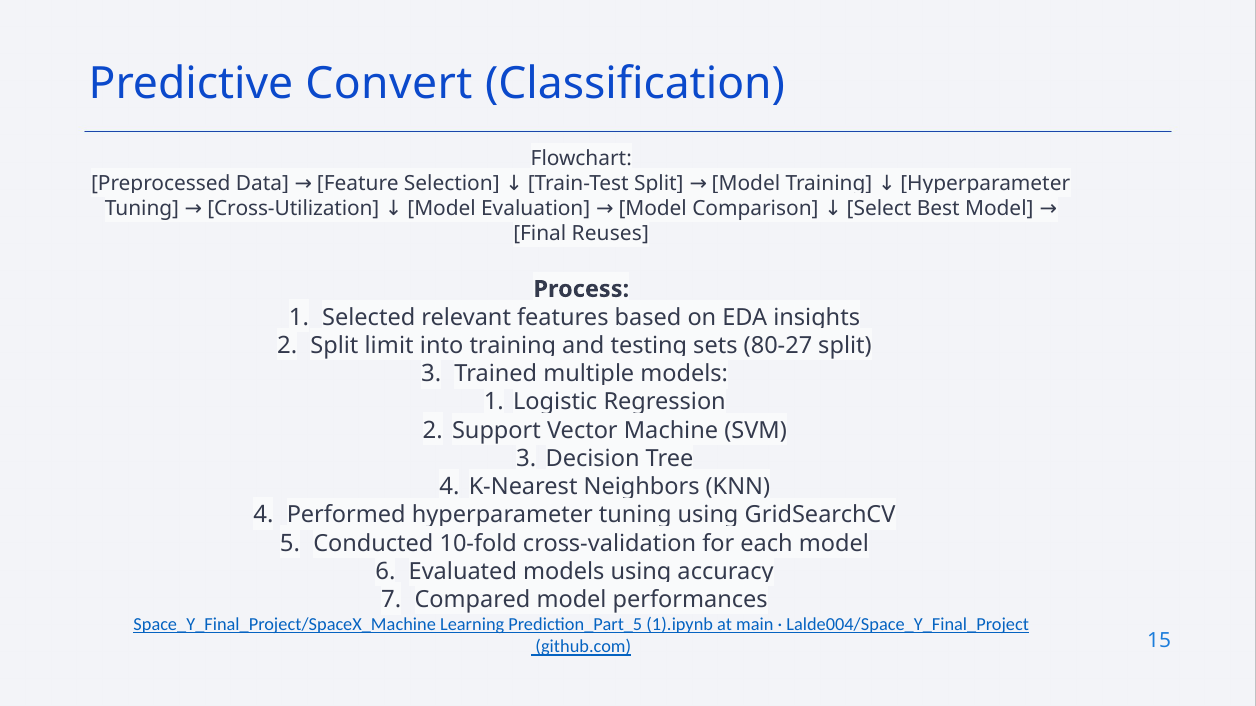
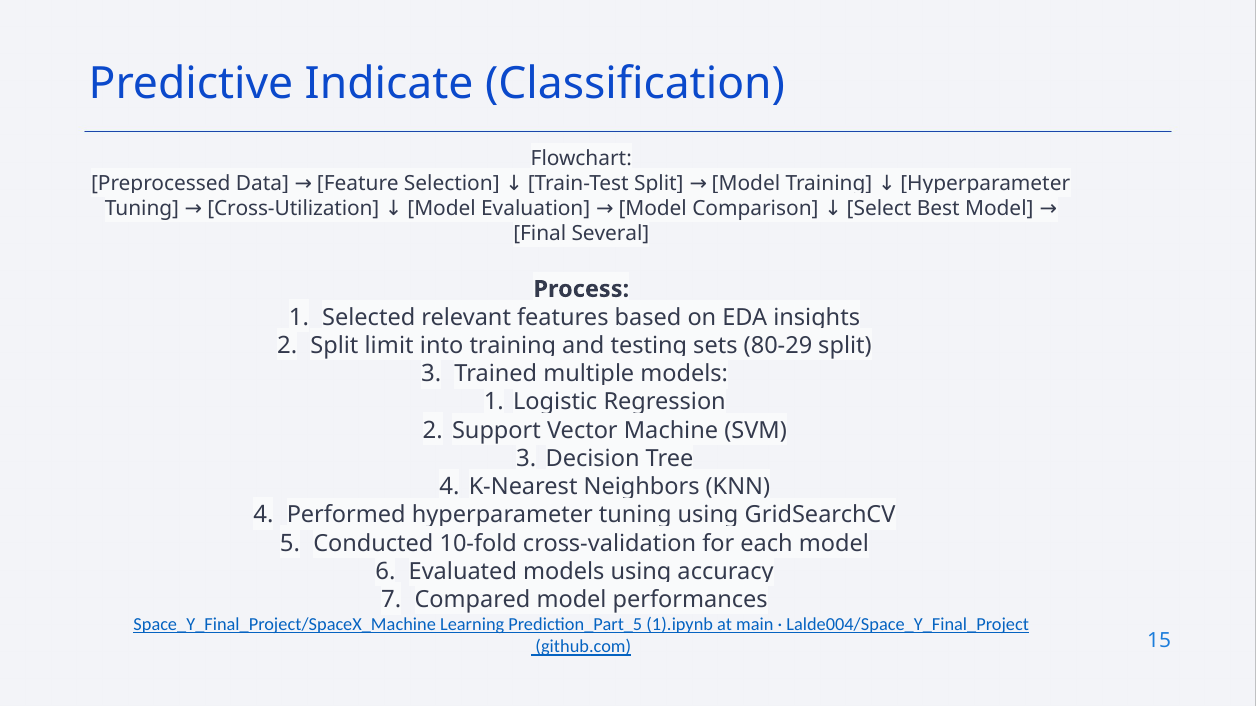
Convert: Convert -> Indicate (389, 84)
Reuses: Reuses -> Several (610, 234)
80-27: 80-27 -> 80-29 (778, 346)
